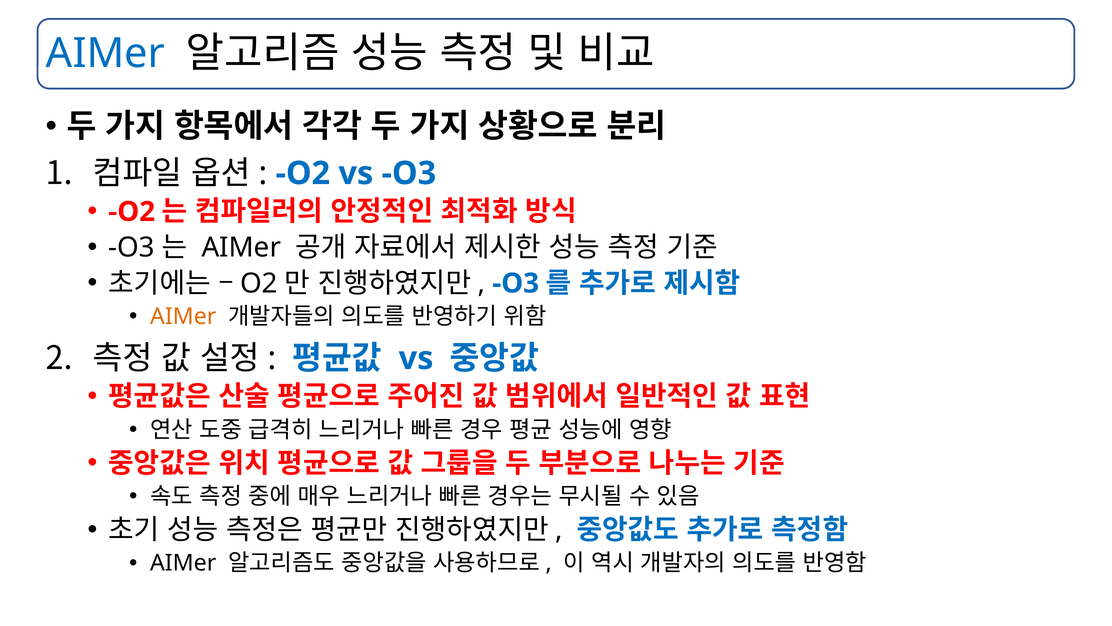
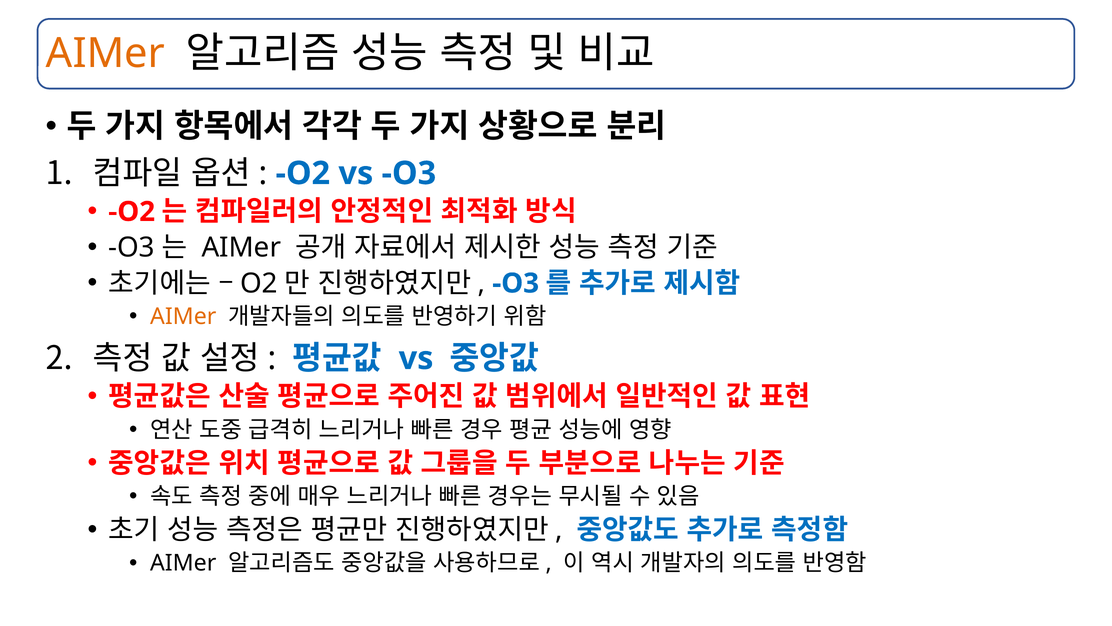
AIMer colour: blue -> orange (106, 53)
